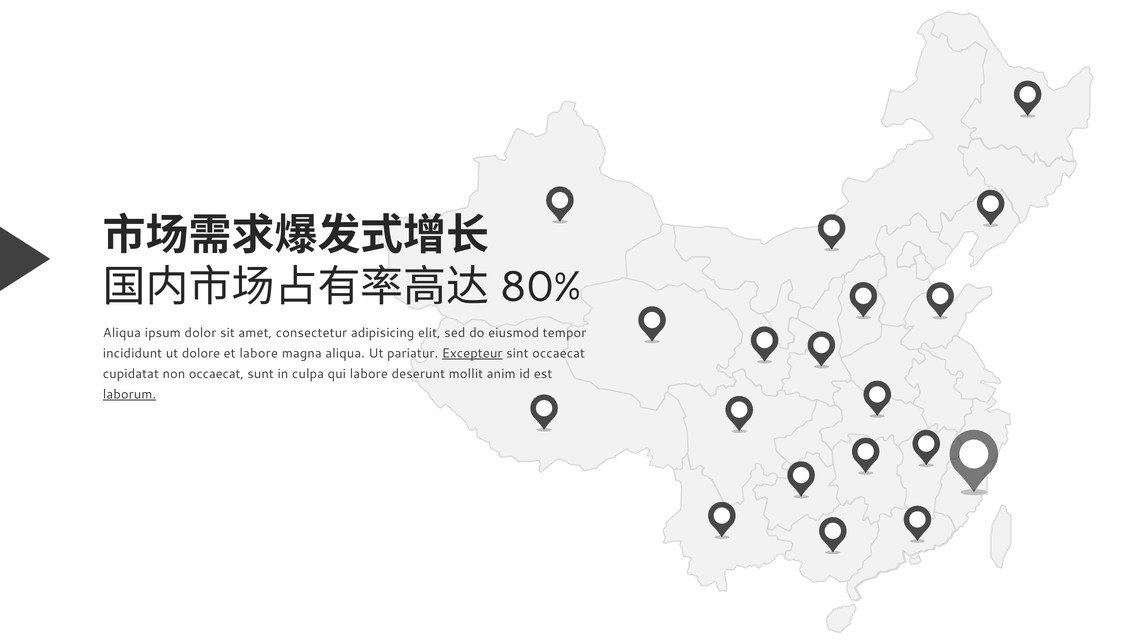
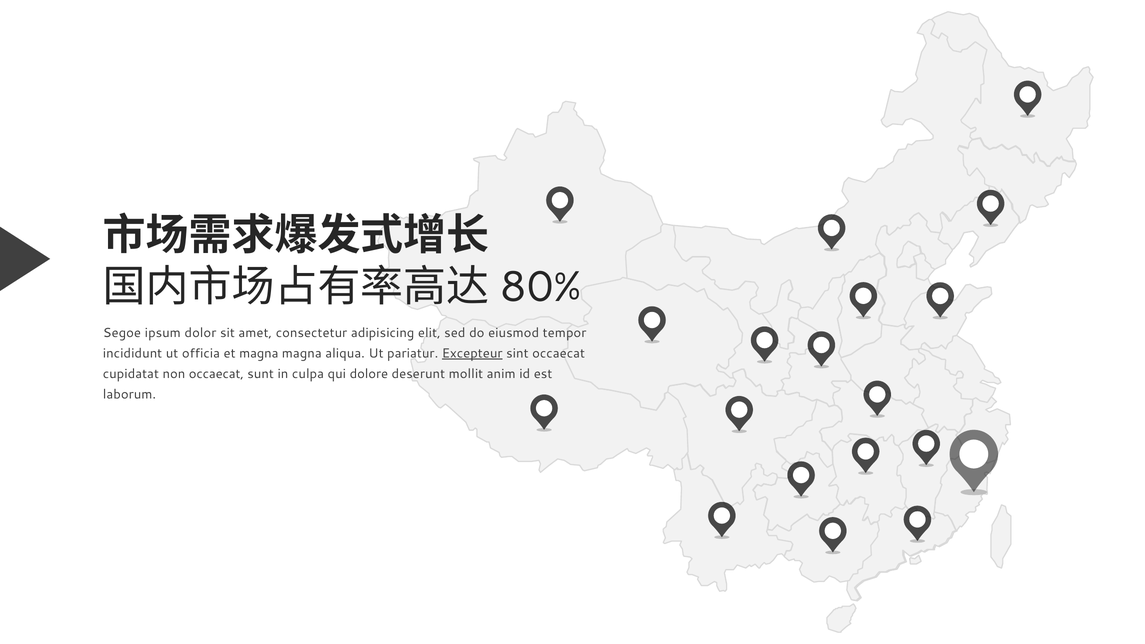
Aliqua: Aliqua -> Segoe (122, 333)
dolore: dolore -> officia (201, 353)
et labore: labore -> magna (259, 353)
qui labore: labore -> dolore (369, 374)
laborum underline: present -> none (129, 394)
